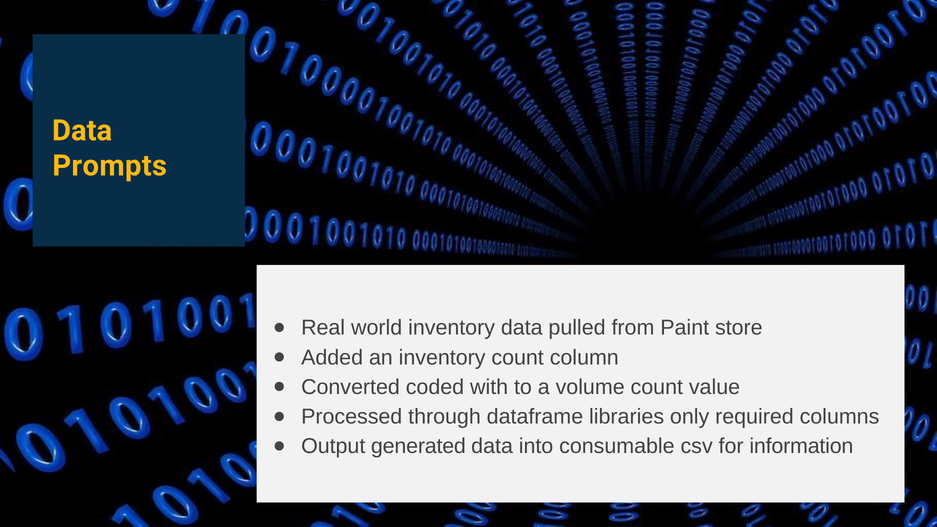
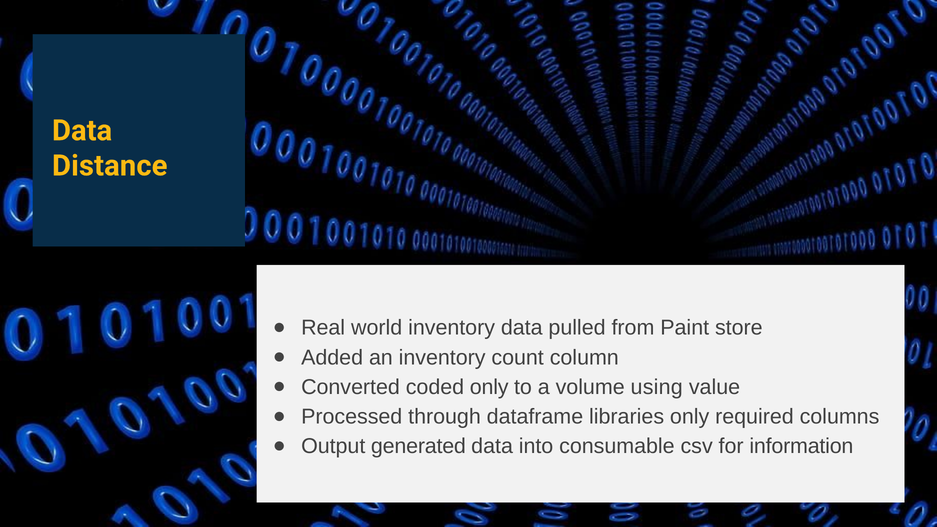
Prompts: Prompts -> Distance (110, 166)
coded with: with -> only (489, 387)
volume count: count -> using (657, 387)
